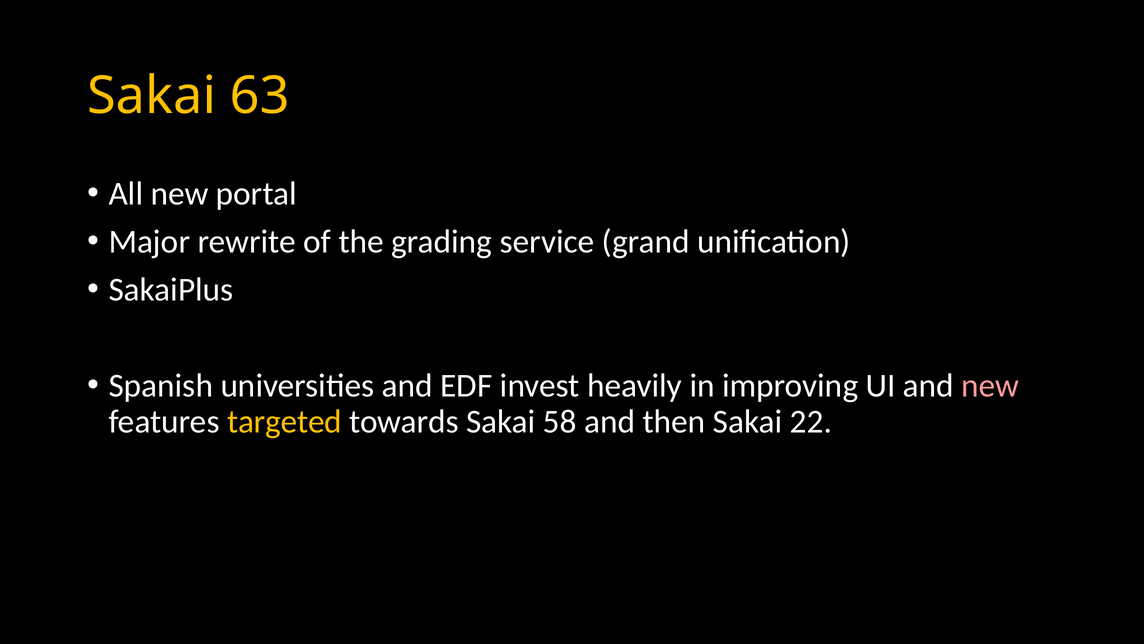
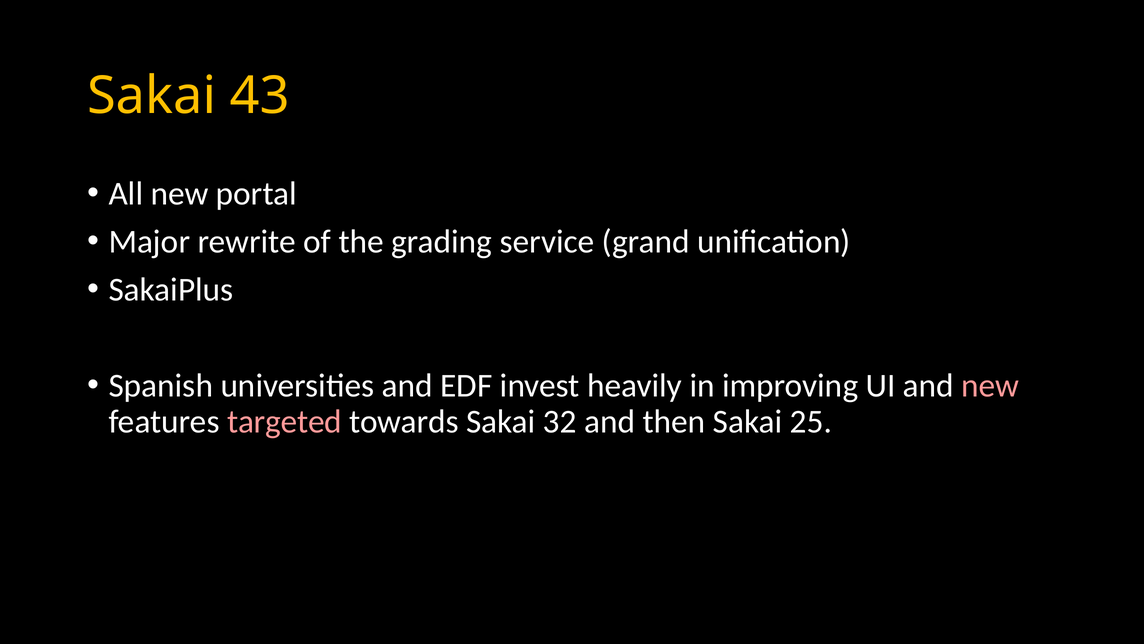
63: 63 -> 43 (260, 96)
targeted colour: yellow -> pink (285, 421)
58: 58 -> 32 (560, 421)
22: 22 -> 25 (811, 421)
